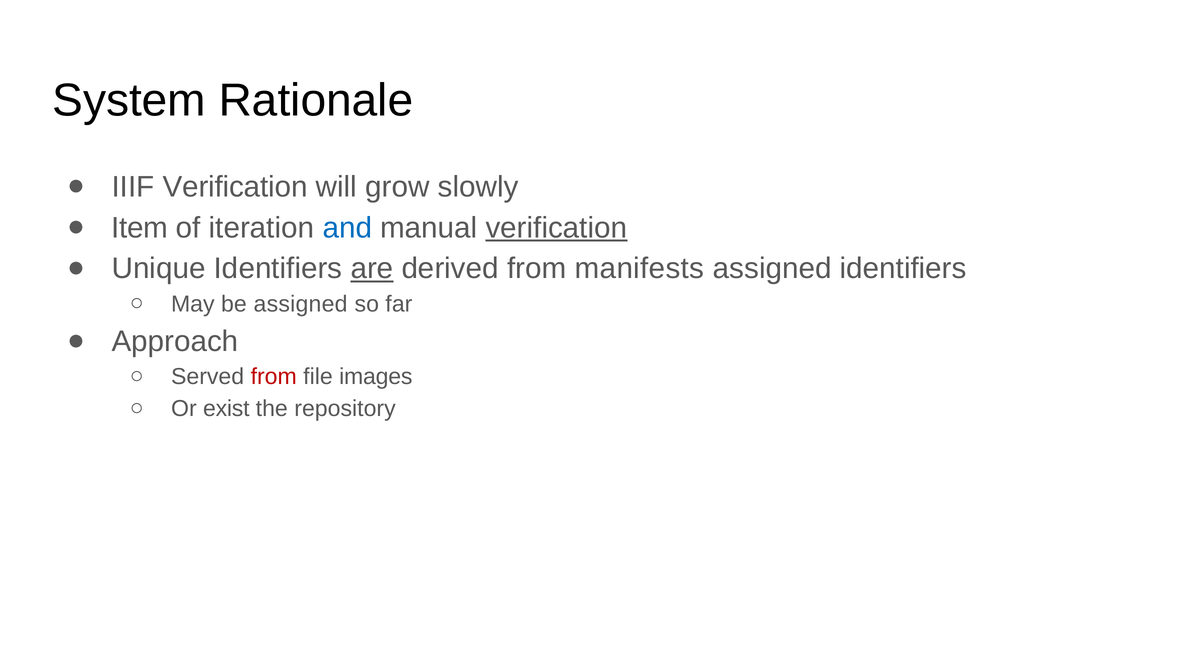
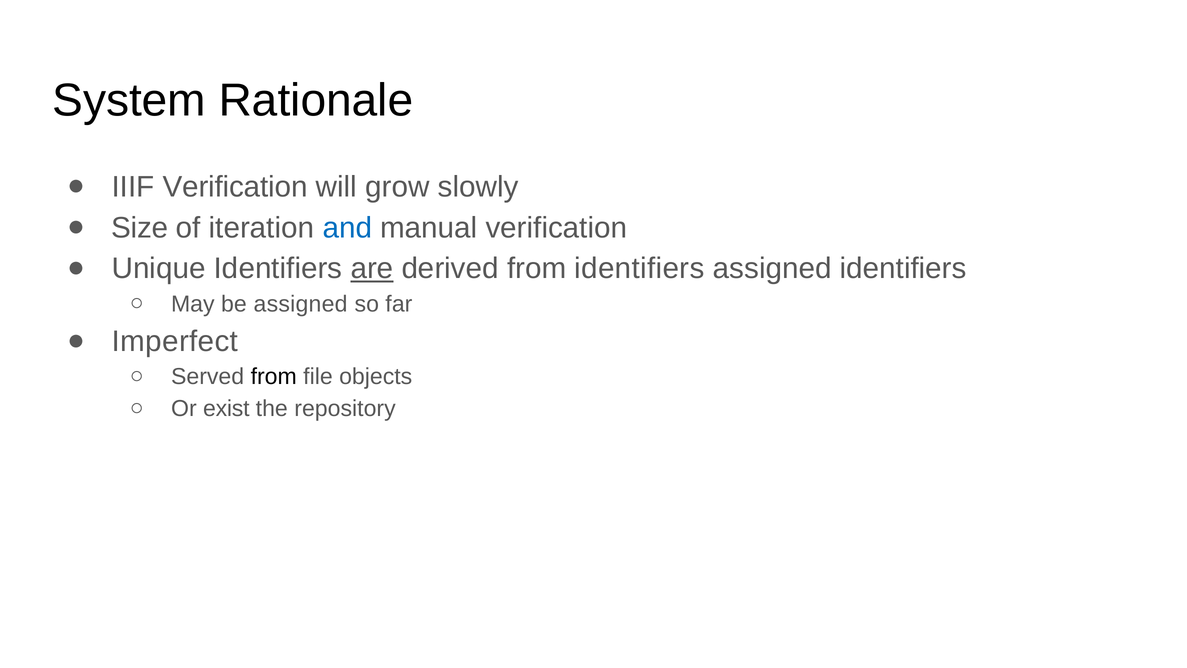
Item: Item -> Size (140, 228)
verification underline: present -> none (556, 228)
from manifests: manifests -> identifiers (639, 269)
Approach: Approach -> Imperfect (175, 341)
from colour: red -> black (274, 377)
images: images -> objects (376, 377)
